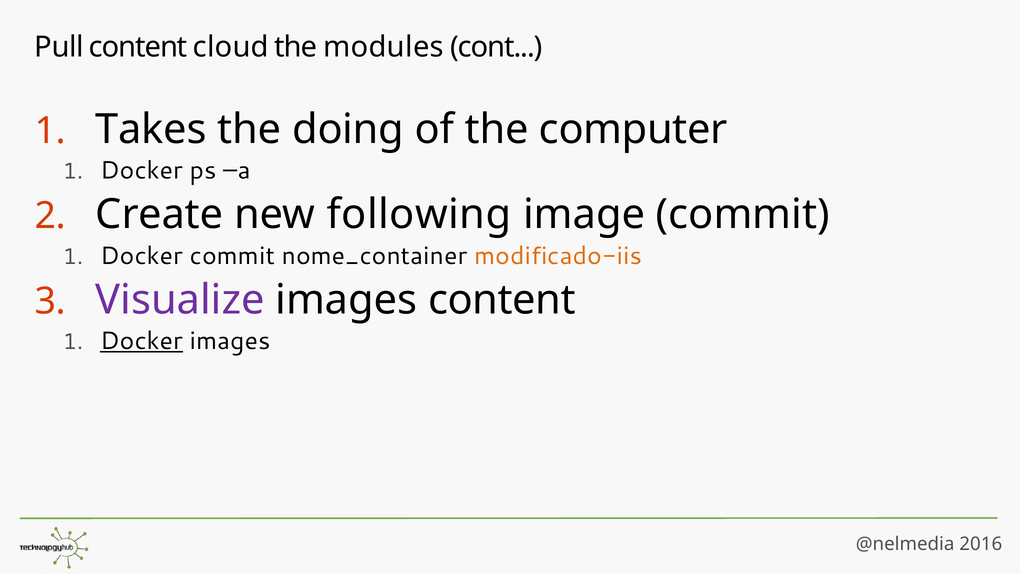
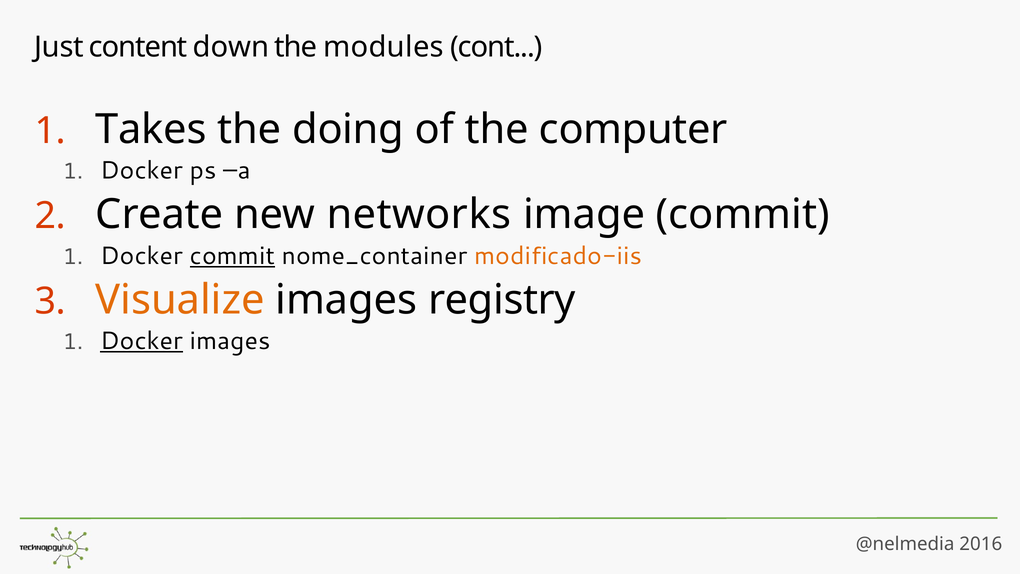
Pull: Pull -> Just (59, 47)
cloud: cloud -> down (231, 47)
following: following -> networks (419, 215)
commit underline: none -> present (232, 256)
Visualize colour: purple -> orange (180, 300)
images content: content -> registry (502, 300)
